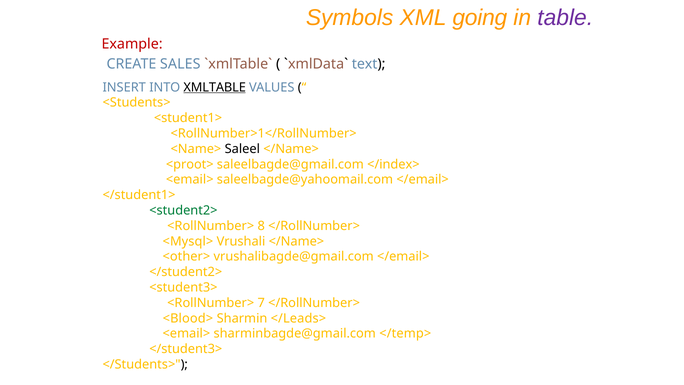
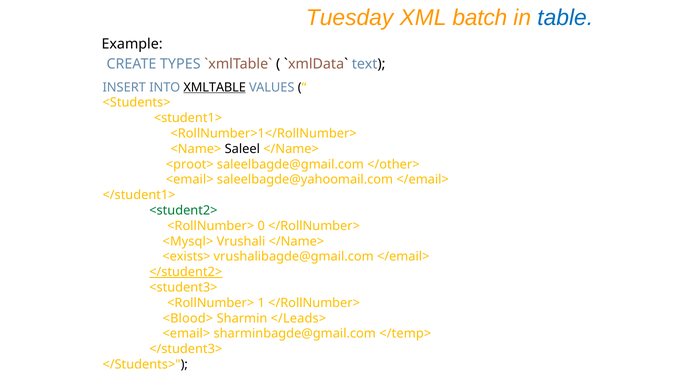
Symbols: Symbols -> Tuesday (350, 18)
going: going -> batch (480, 18)
table colour: purple -> blue (565, 18)
Example colour: red -> black (132, 44)
SALES: SALES -> TYPES (180, 64)
</index>: </index> -> </other> (393, 164)
8: 8 -> 0 (261, 226)
<other>: <other> -> <exists> (186, 257)
</student2> underline: none -> present (186, 272)
7: 7 -> 1 (261, 303)
